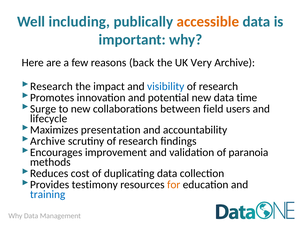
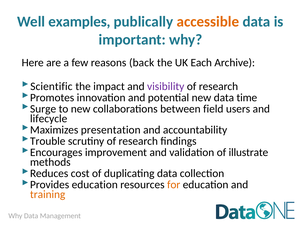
including: including -> examples (79, 22)
Very: Very -> Each (201, 63)
Research: Research -> Scientific (51, 86)
visibility colour: blue -> purple (166, 86)
Archive: Archive -> Trouble (48, 141)
paranoia: paranoia -> illustrate (248, 152)
Provides testimony: testimony -> education (95, 185)
training colour: blue -> orange (48, 194)
